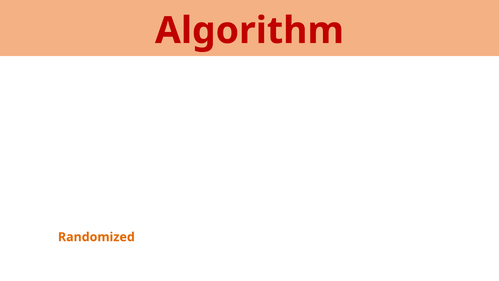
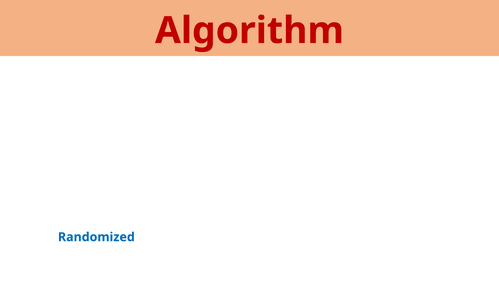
Randomized colour: orange -> blue (96, 237)
